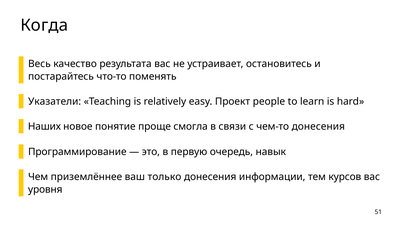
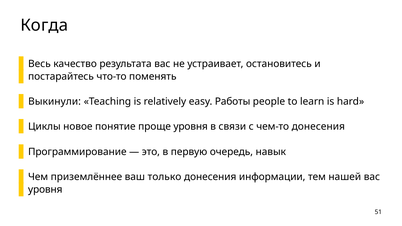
Указатели: Указатели -> Выкинули (55, 102)
Проект: Проект -> Работы (233, 102)
Наших: Наших -> Циклы (44, 127)
проще смогла: смогла -> уровня (191, 127)
курсов: курсов -> нашей (345, 177)
